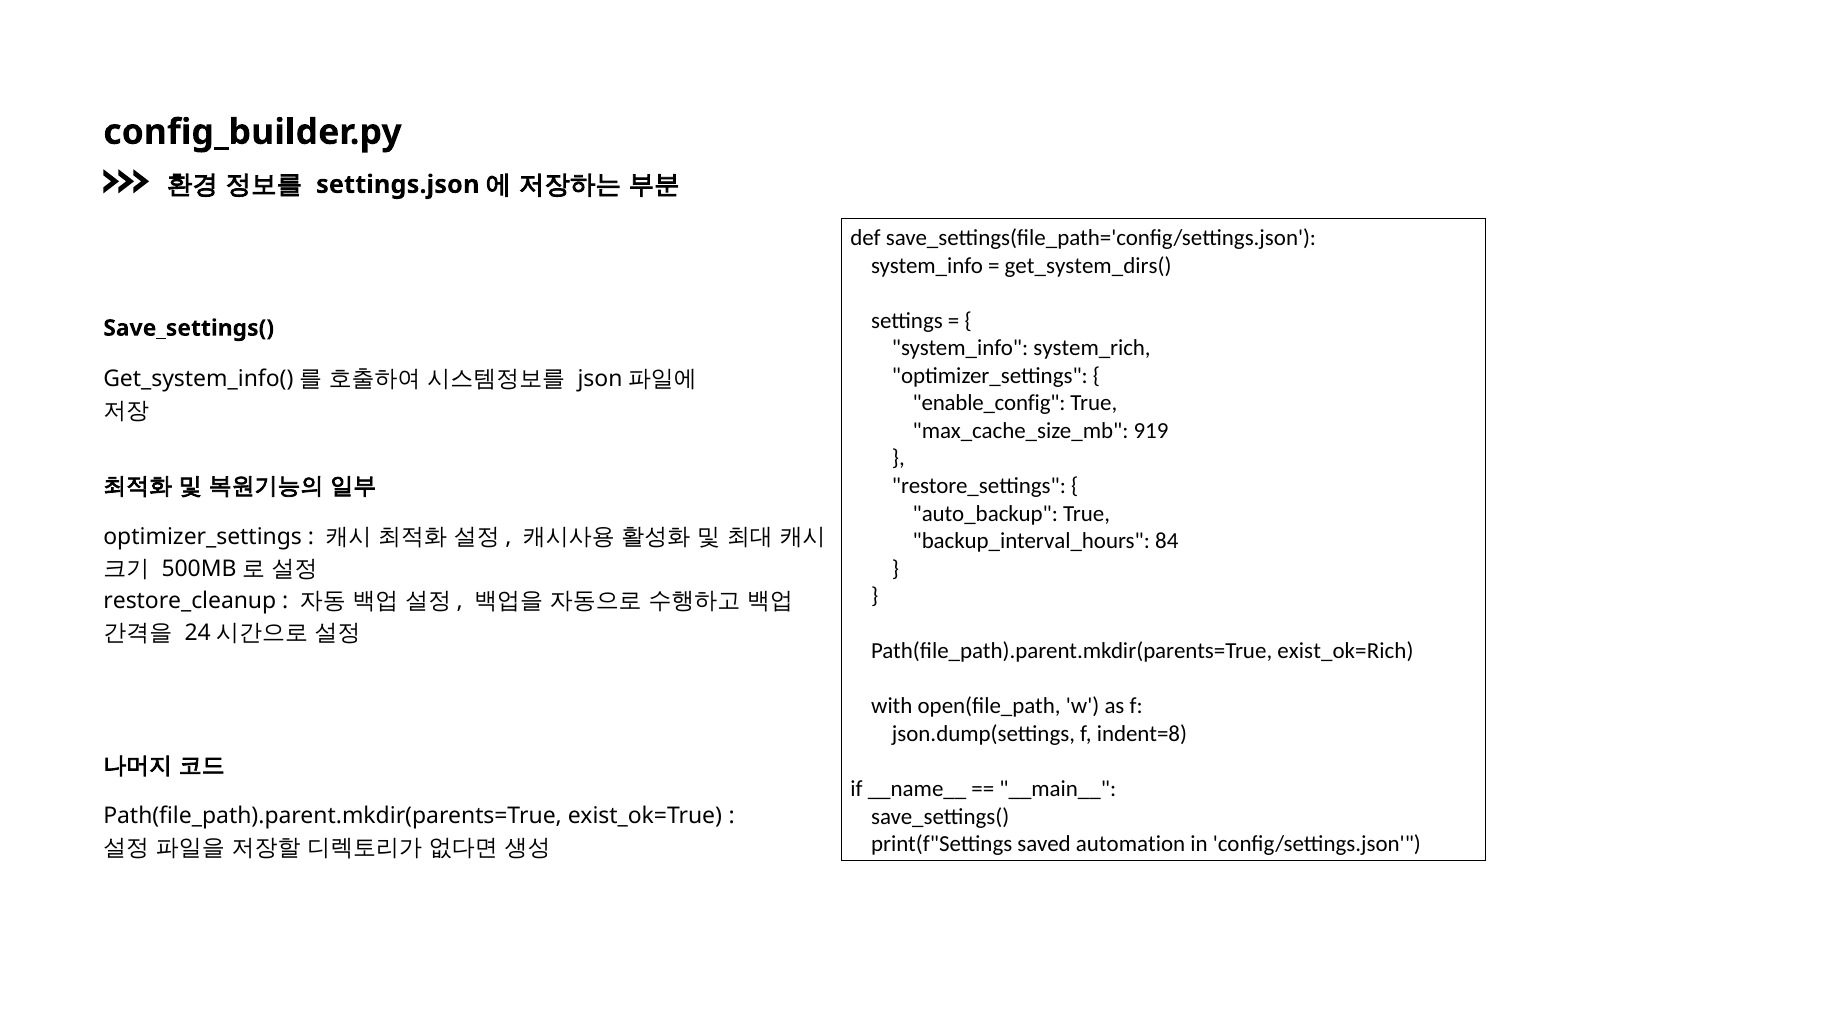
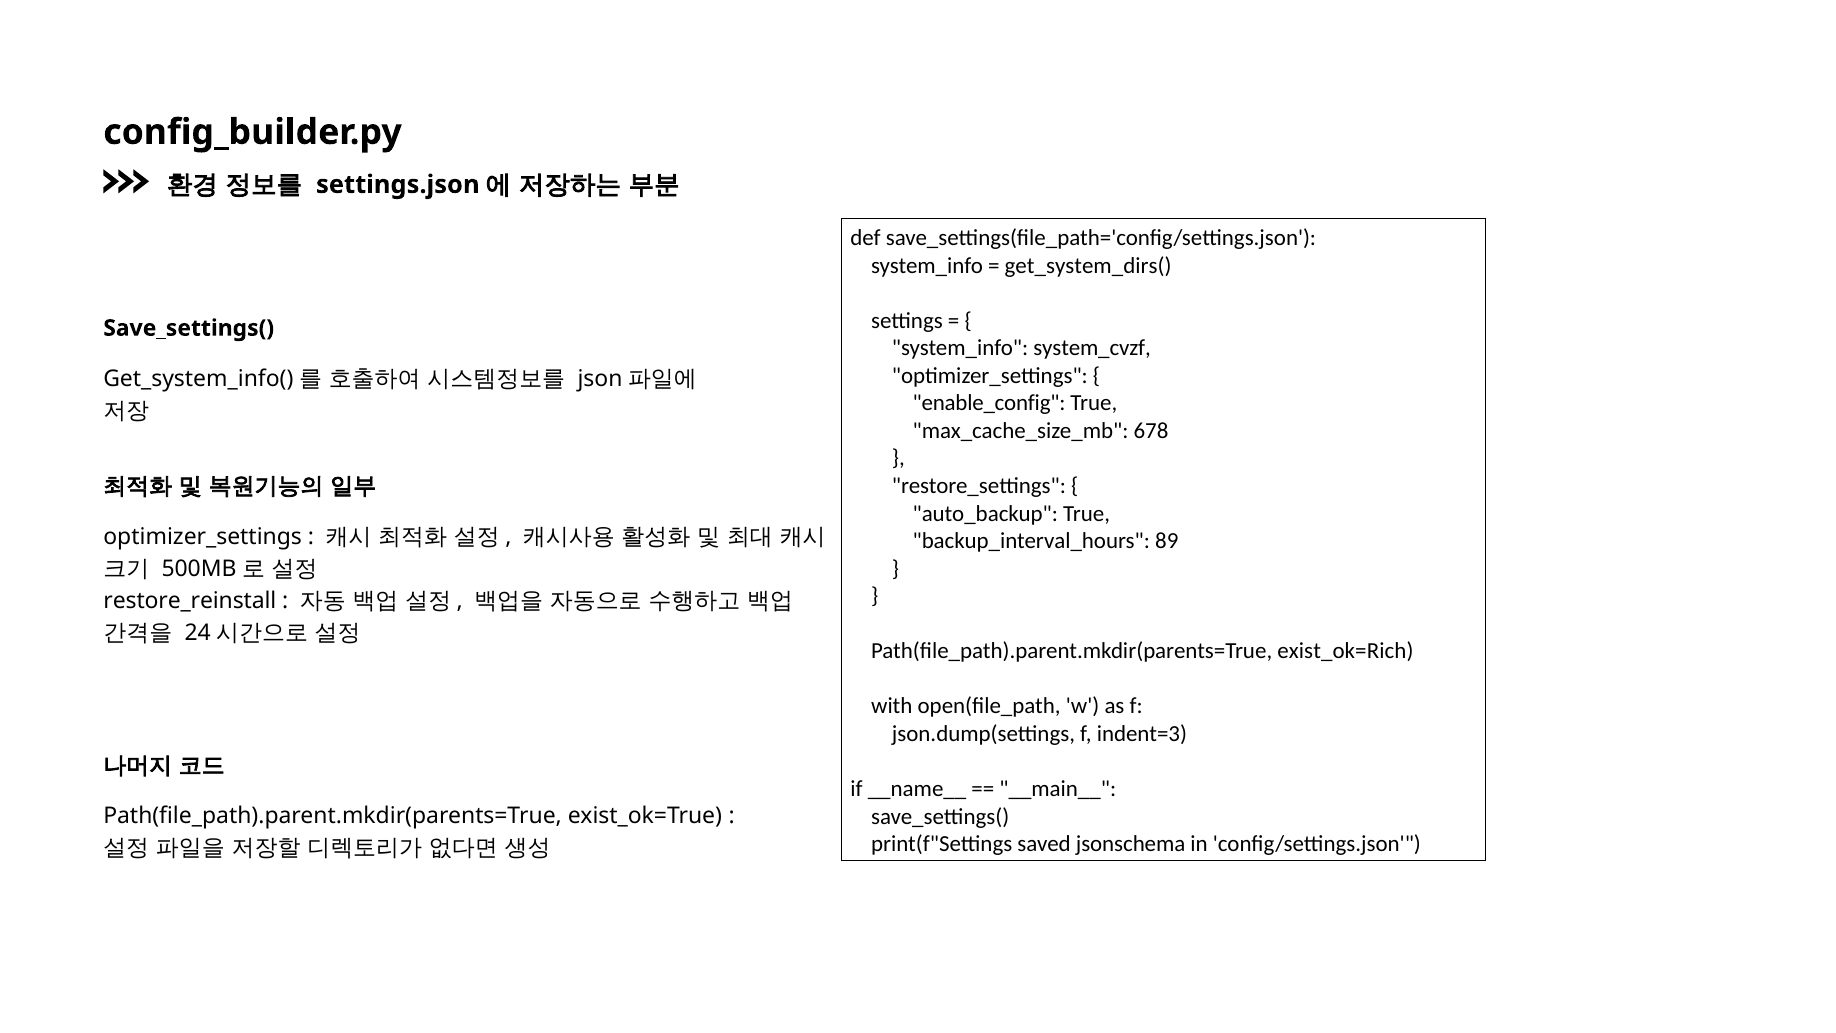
system_rich: system_rich -> system_cvzf (1092, 348)
919: 919 -> 678 (1151, 431)
84: 84 -> 89 (1167, 541)
restore_cleanup: restore_cleanup -> restore_reinstall (190, 601)
indent=8: indent=8 -> indent=3 (1142, 734)
automation: automation -> jsonschema (1131, 844)
